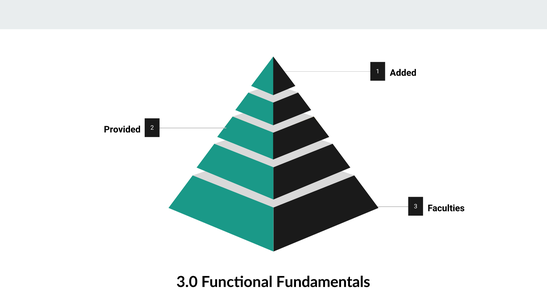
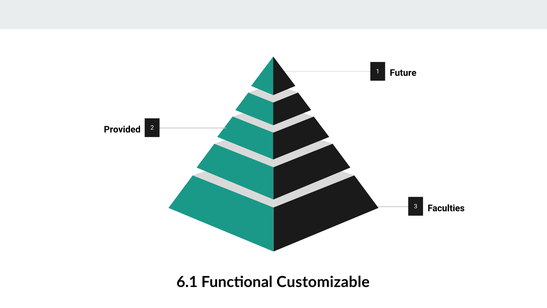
Added: Added -> Future (403, 73)
3.0: 3.0 -> 6.1 (187, 282)
Fundamentals: Fundamentals -> Customizable (323, 282)
